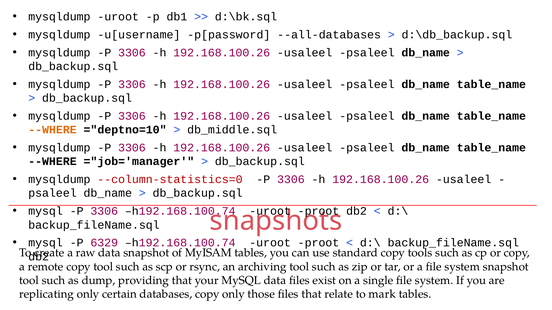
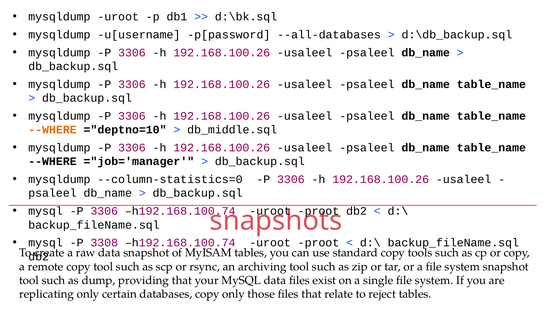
--column-statistics=0 colour: red -> black (170, 180)
6329: 6329 -> 3308 (104, 243)
mark: mark -> reject (382, 295)
